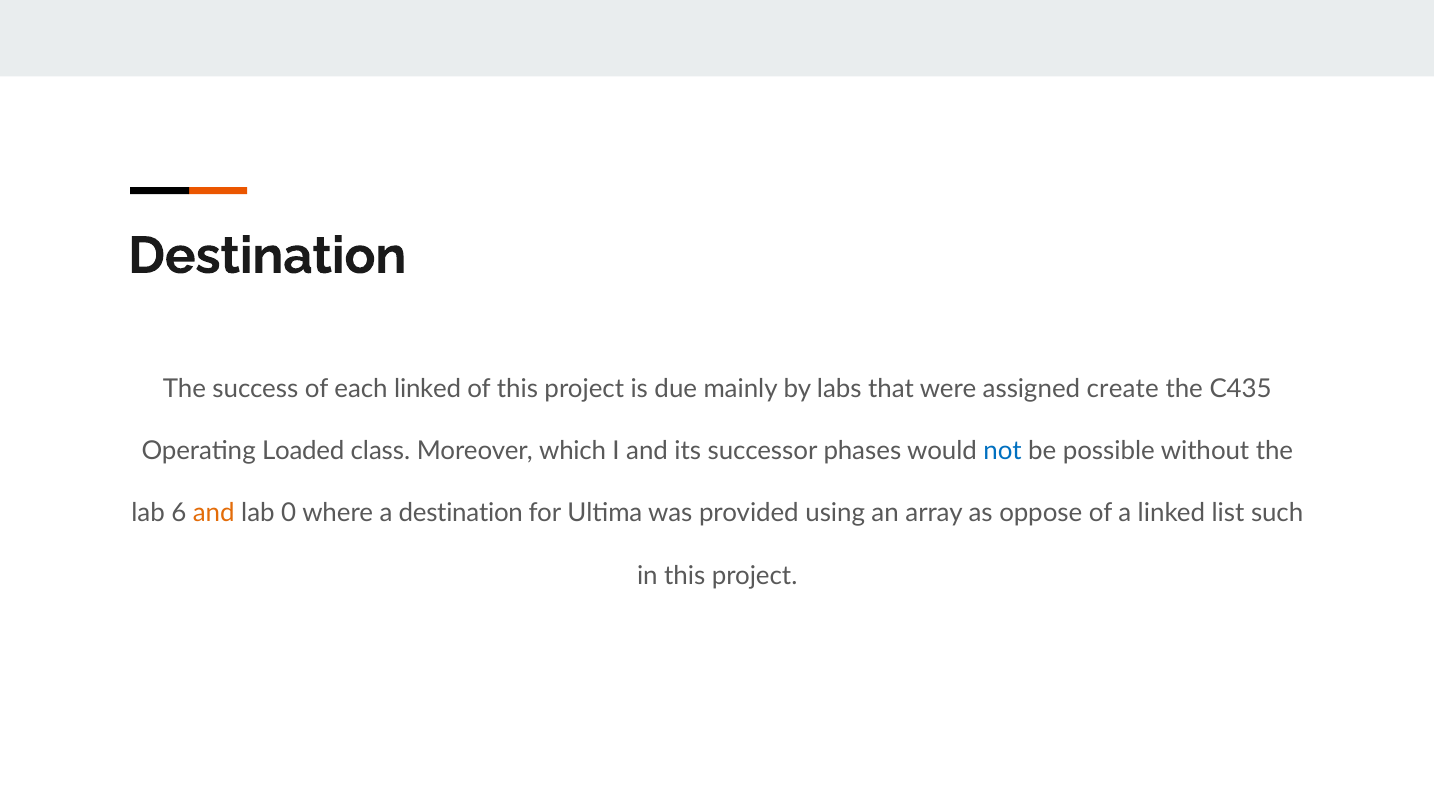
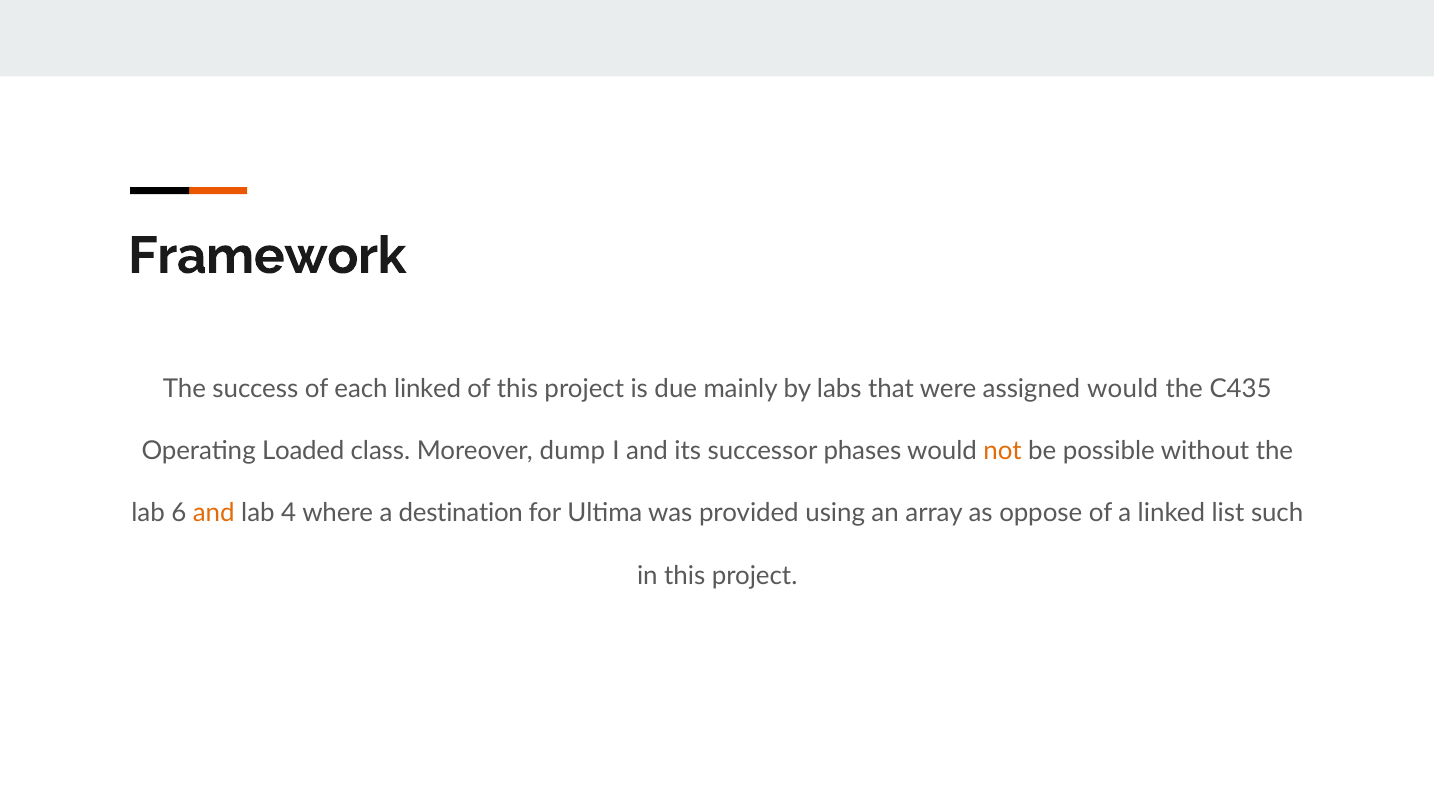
Destination: Destination -> Framework (267, 256)
assigned create: create -> would (1123, 389)
which: which -> dump (572, 451)
not colour: blue -> orange (1003, 451)
0: 0 -> 4 (289, 513)
